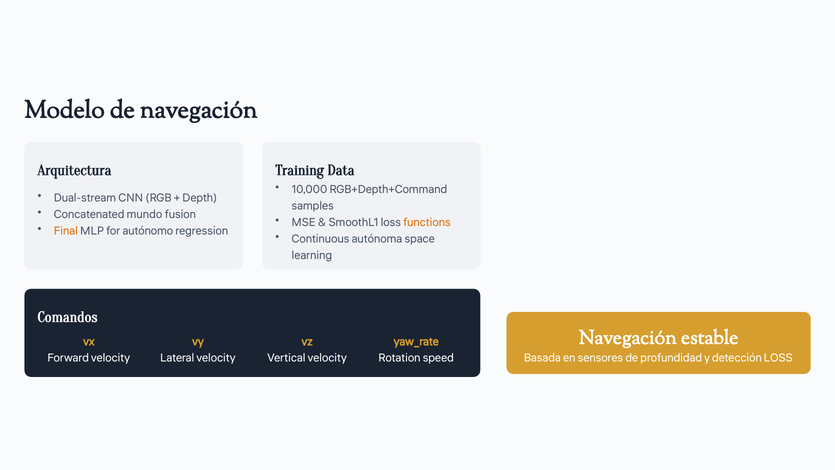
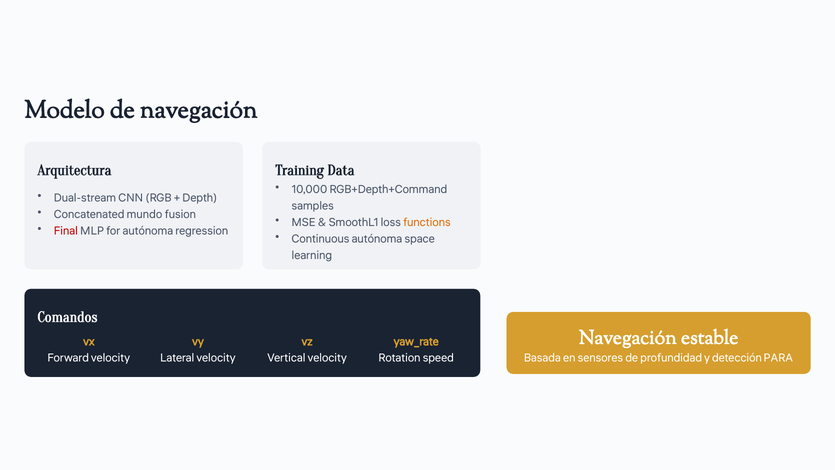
Final colour: orange -> red (66, 231)
for autónomo: autónomo -> autónoma (148, 231)
detección LOSS: LOSS -> PARA (778, 358)
